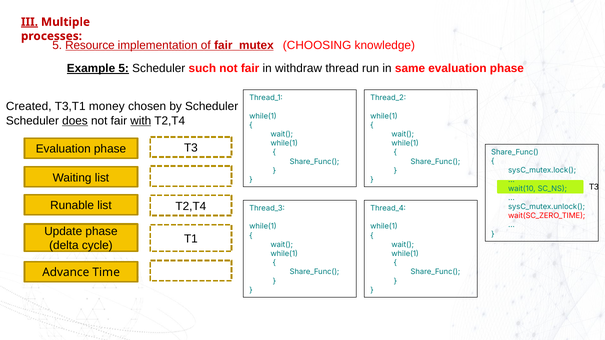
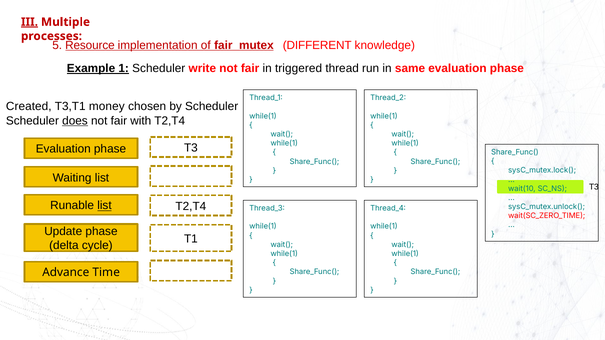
CHOOSING: CHOOSING -> DIFFERENT (317, 45)
Example 5: 5 -> 1 (124, 68)
such: such -> write (202, 68)
withdraw: withdraw -> triggered (299, 68)
with underline: present -> none (141, 121)
list underline: none -> present (104, 206)
